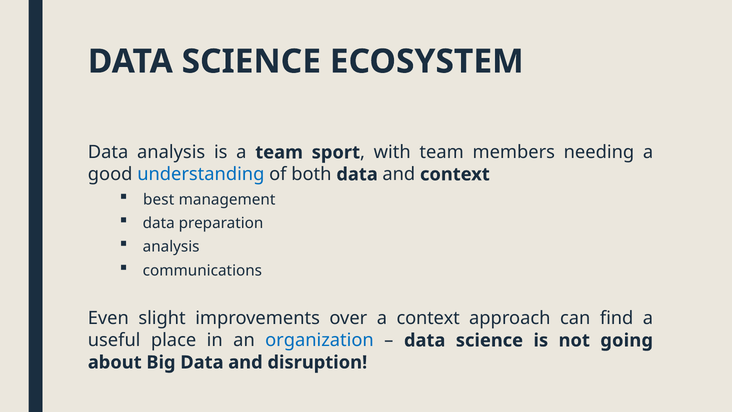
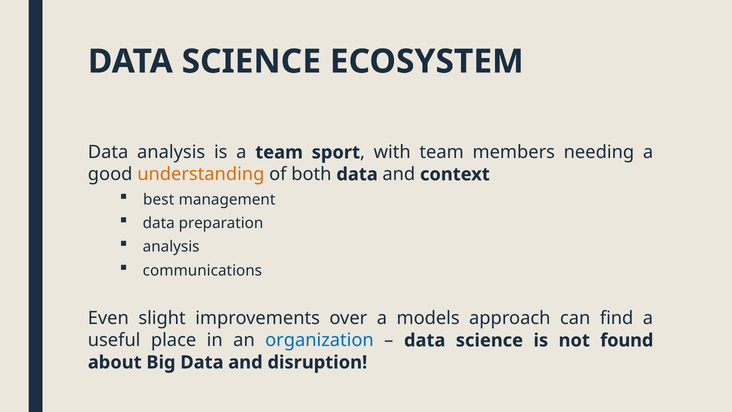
understanding colour: blue -> orange (201, 174)
a context: context -> models (428, 318)
going: going -> found (627, 340)
